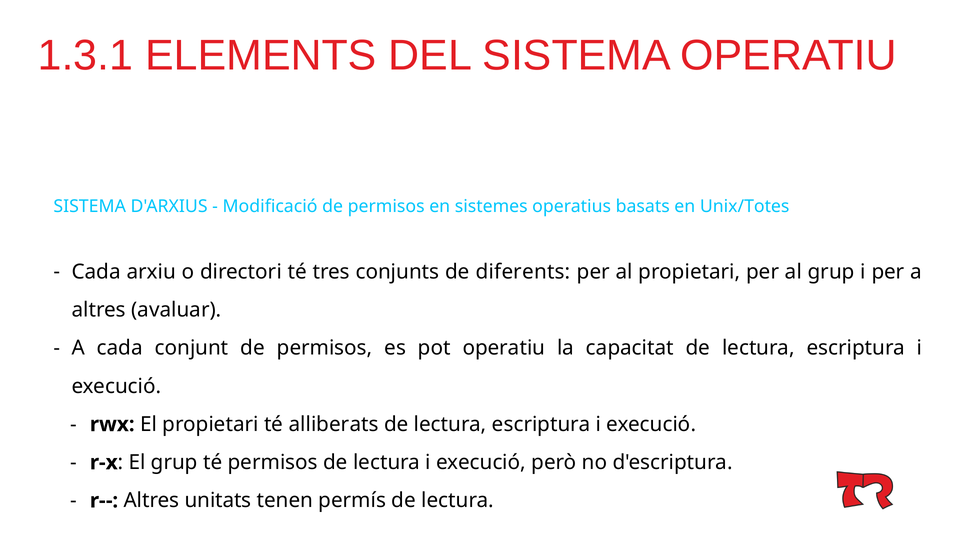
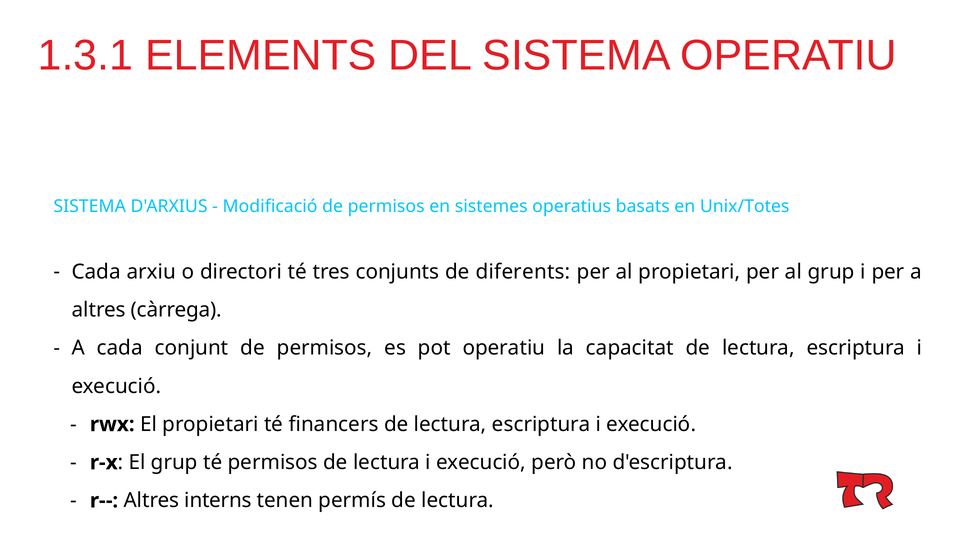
avaluar: avaluar -> càrrega (176, 310)
alliberats: alliberats -> financers (334, 424)
unitats: unitats -> interns (218, 501)
